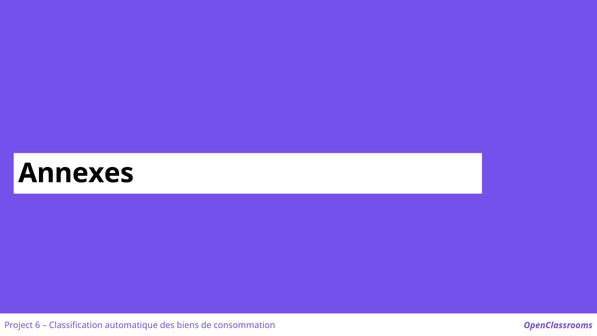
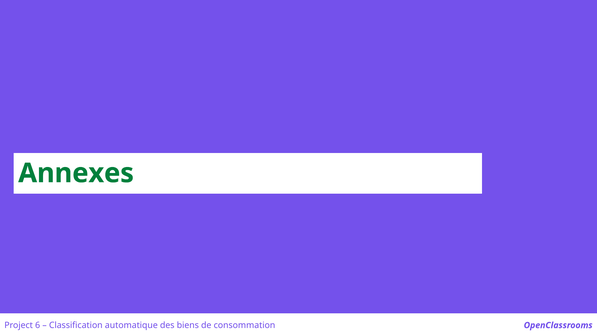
Annexes colour: black -> green (76, 173)
